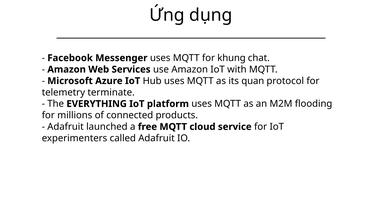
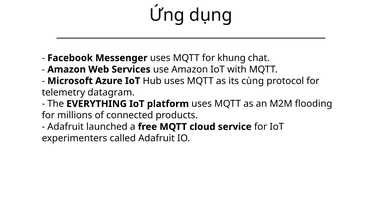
quan: quan -> cùng (253, 81)
terminate: terminate -> datagram (111, 92)
